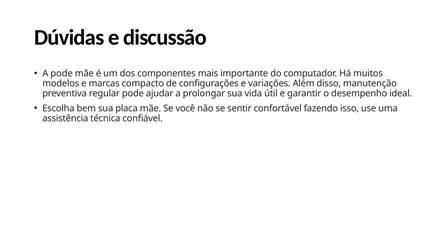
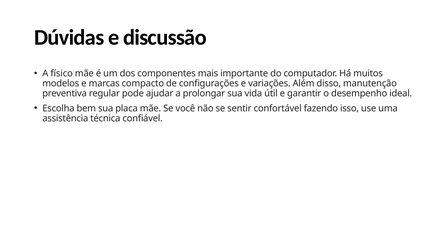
A pode: pode -> físico (62, 73)
